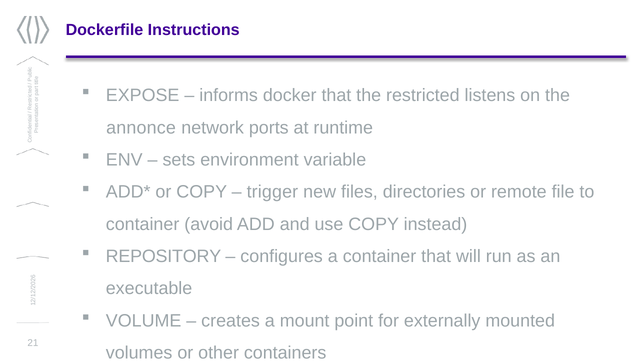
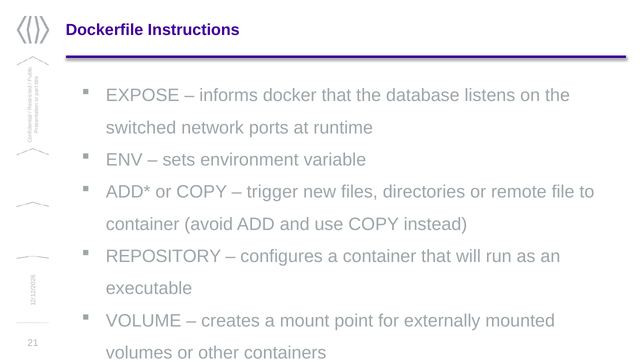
restricted: restricted -> database (423, 95)
annonce: annonce -> switched (141, 128)
